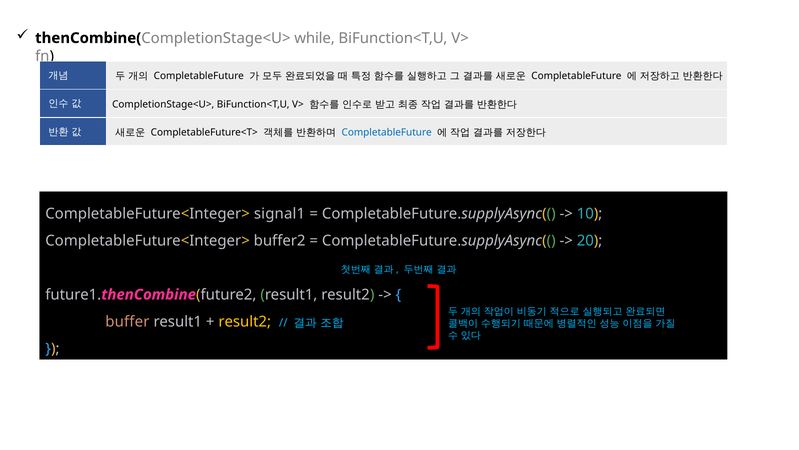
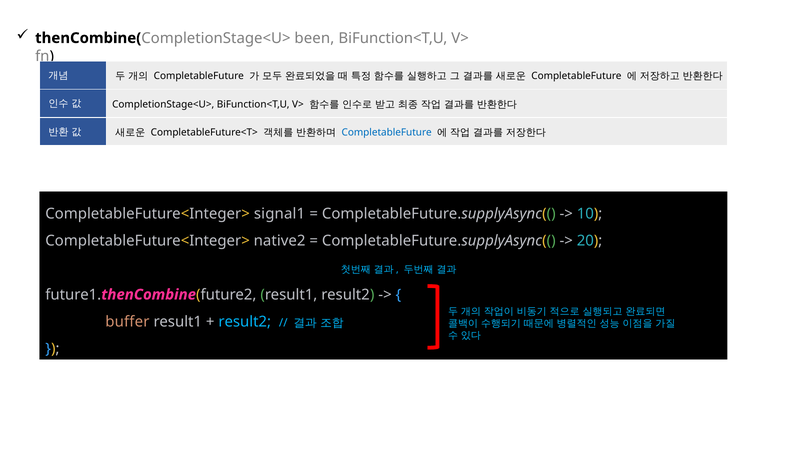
while: while -> been (314, 38)
buffer2: buffer2 -> native2 (280, 240)
result2 colour: yellow -> light blue (245, 321)
